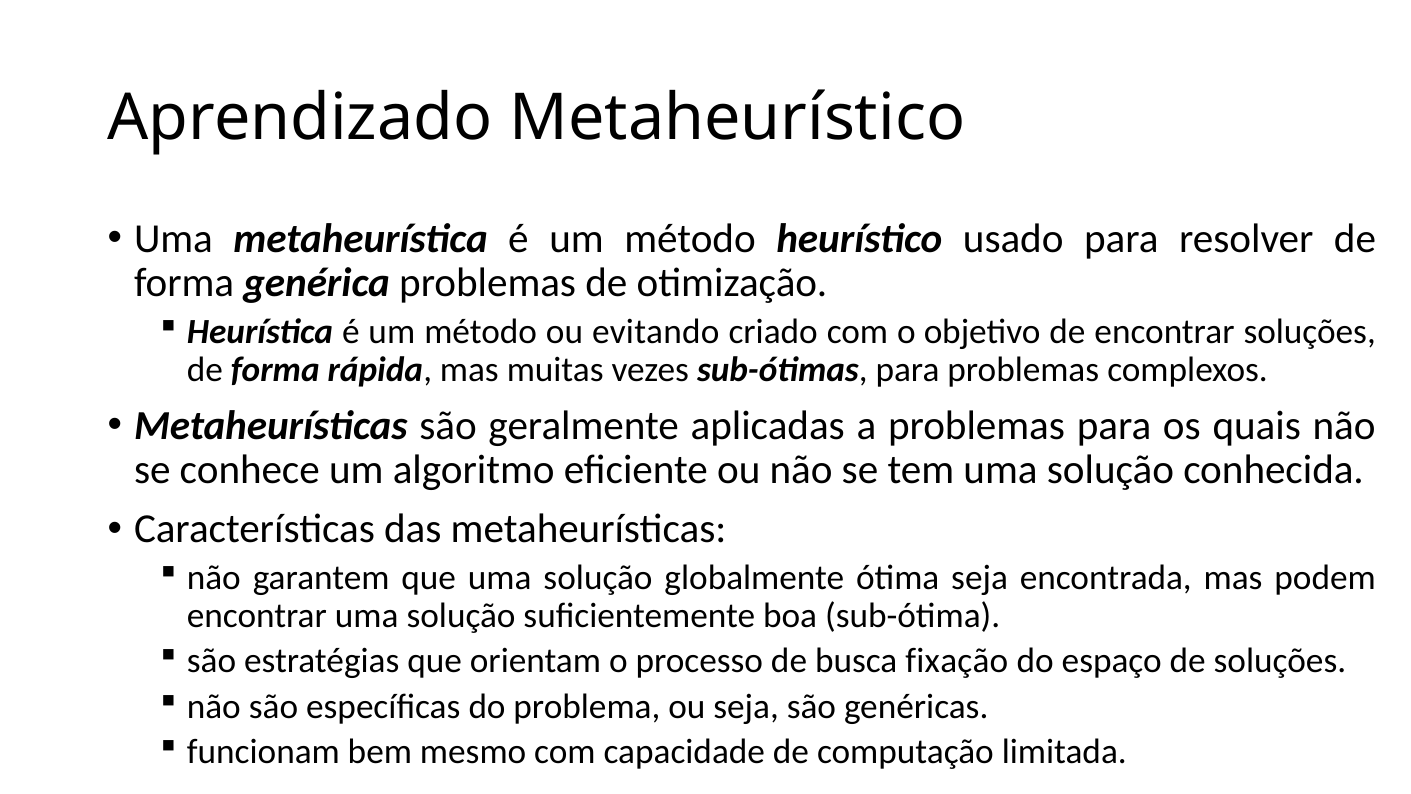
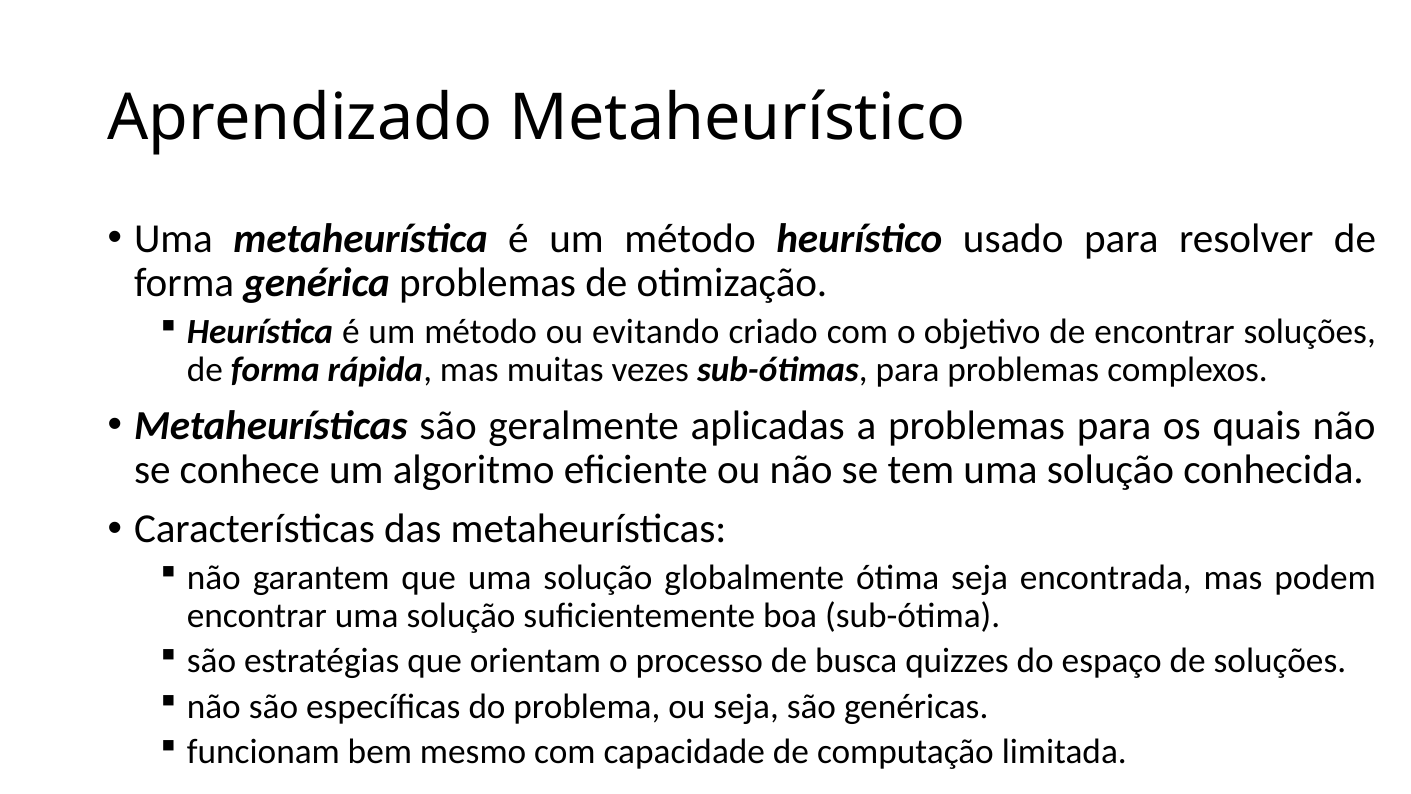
fixação: fixação -> quizzes (957, 661)
